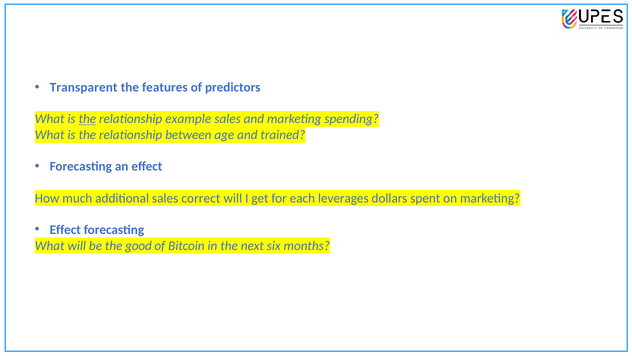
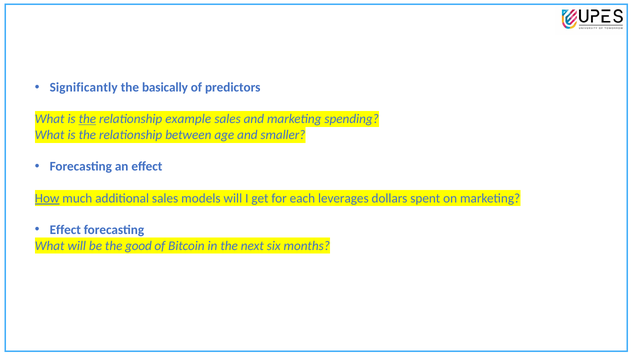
Transparent: Transparent -> Significantly (84, 87)
features: features -> basically (165, 87)
trained: trained -> smaller (283, 135)
How underline: none -> present (47, 198)
correct: correct -> models (201, 198)
